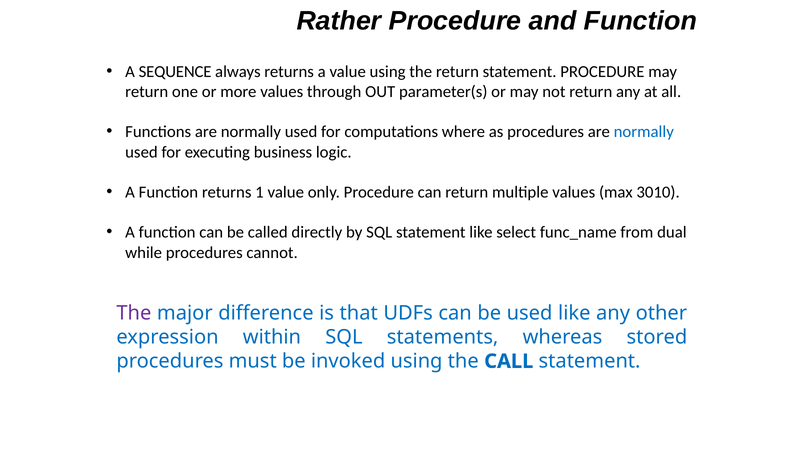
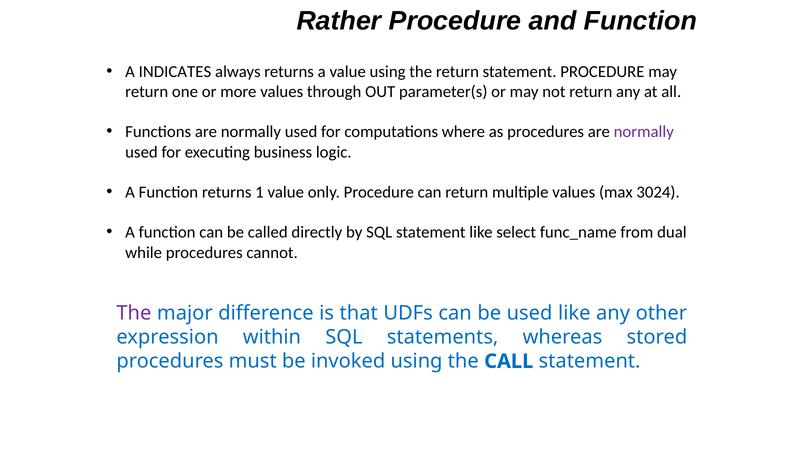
SEQUENCE: SEQUENCE -> INDICATES (175, 72)
normally colour: blue -> purple (644, 132)
3010: 3010 -> 3024 (658, 192)
